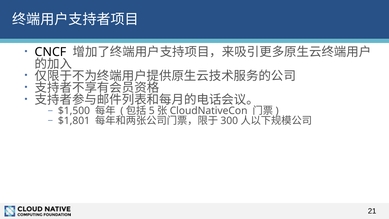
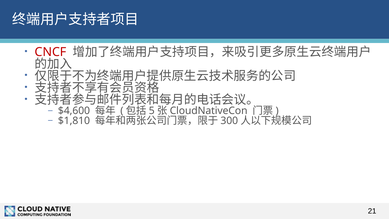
CNCF colour: black -> red (51, 52)
$1,500: $1,500 -> $4,600 (74, 111)
$1,801: $1,801 -> $1,810 (74, 121)
